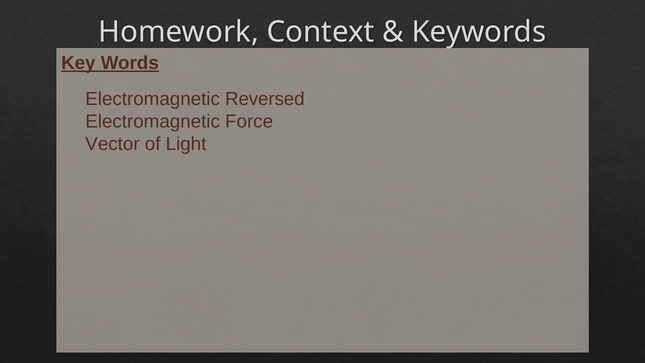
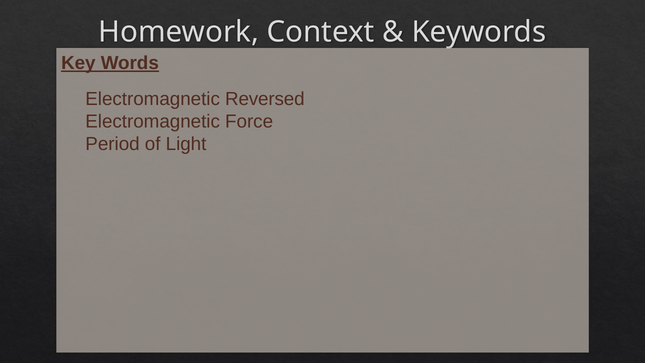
Vector: Vector -> Period (113, 144)
